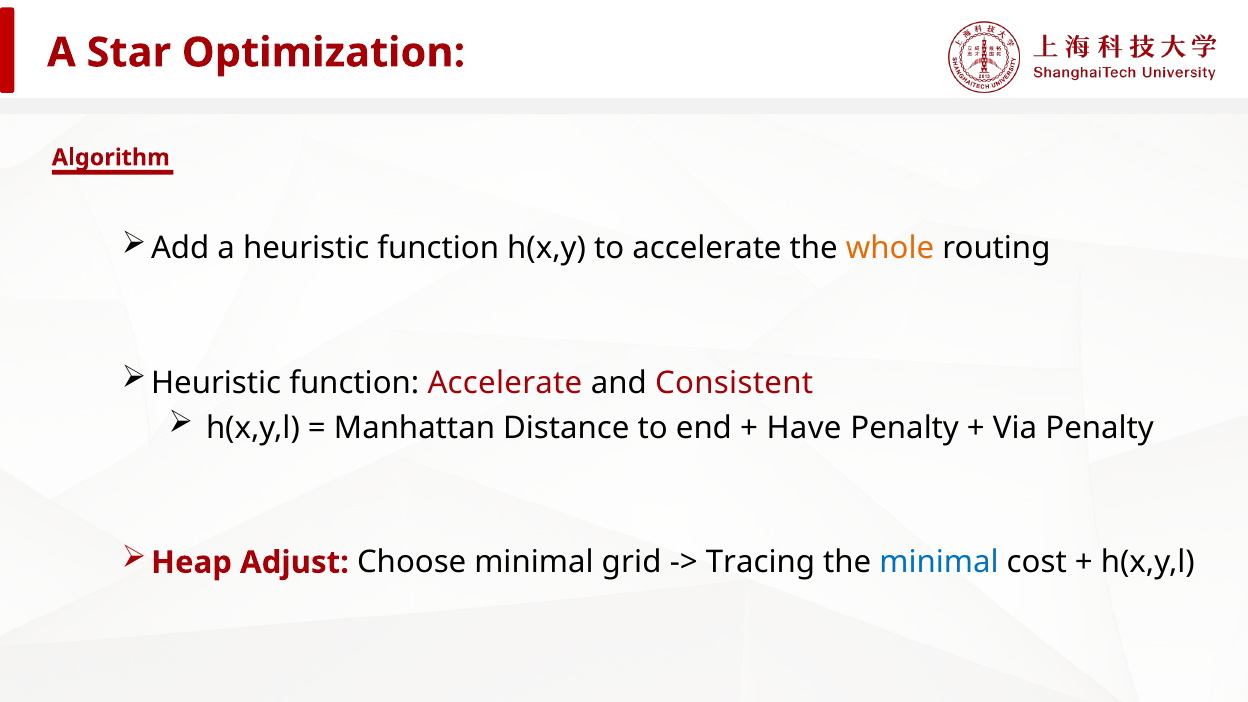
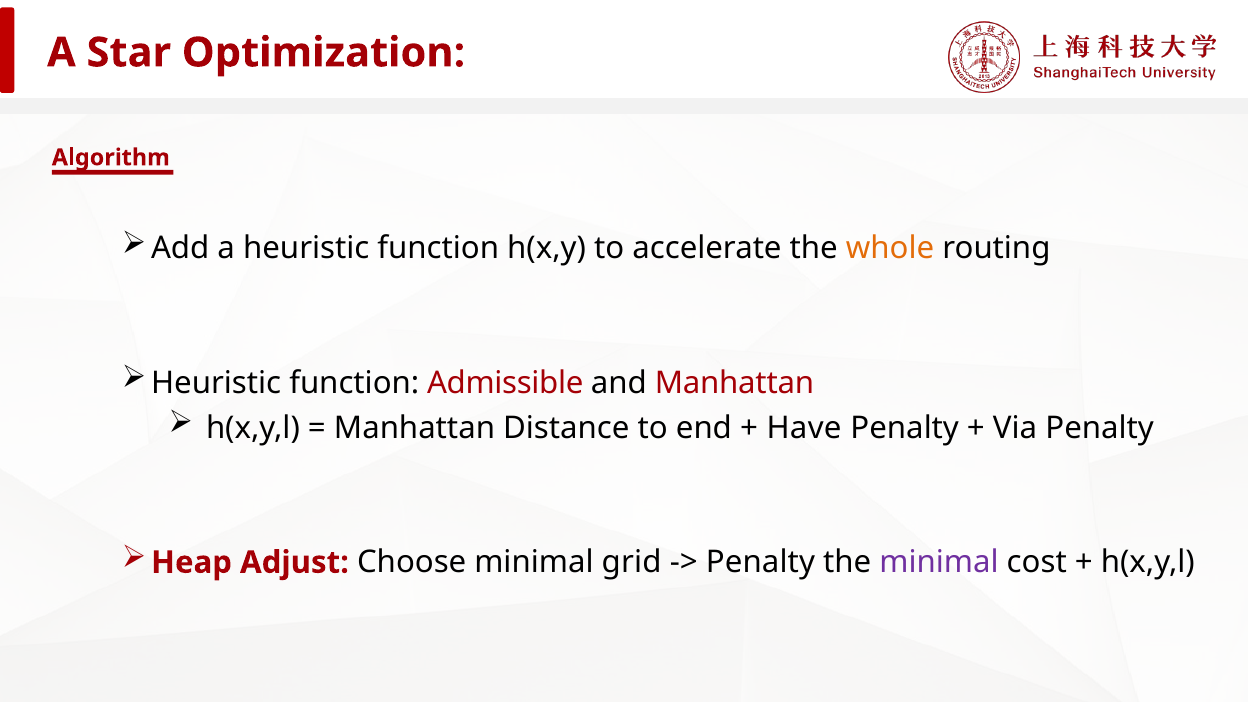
function Accelerate: Accelerate -> Admissible (505, 383)
and Consistent: Consistent -> Manhattan (734, 383)
Tracing: Tracing -> Penalty (760, 562)
minimal colour: blue -> purple (939, 562)
